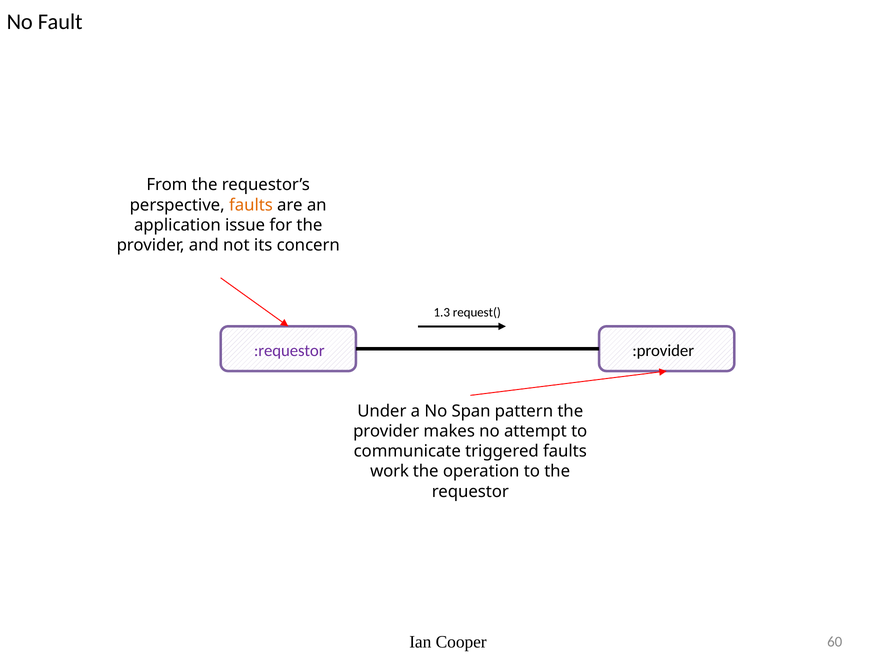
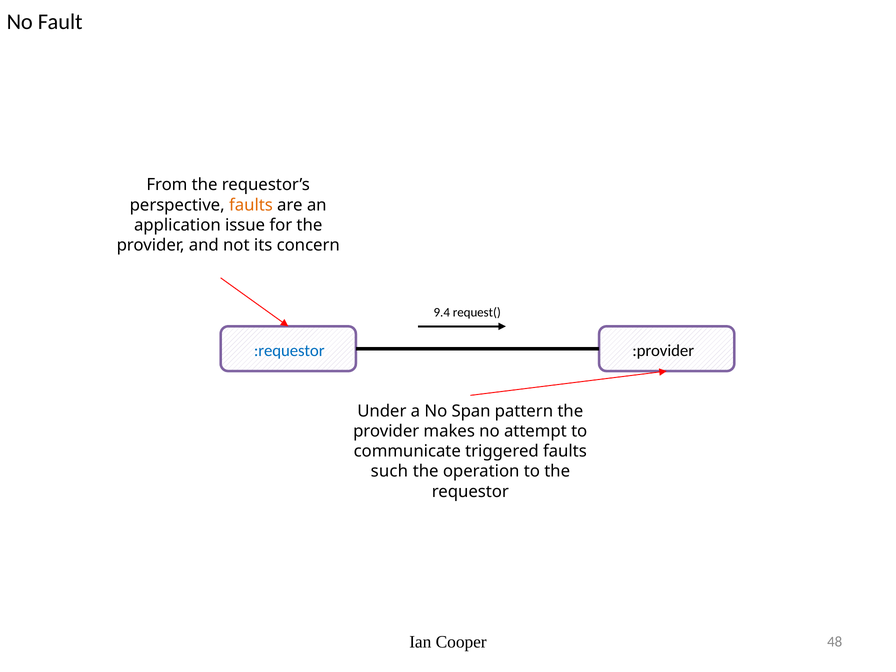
1.3: 1.3 -> 9.4 (442, 312)
:requestor colour: purple -> blue (289, 351)
work: work -> such (389, 471)
60: 60 -> 48 (835, 642)
